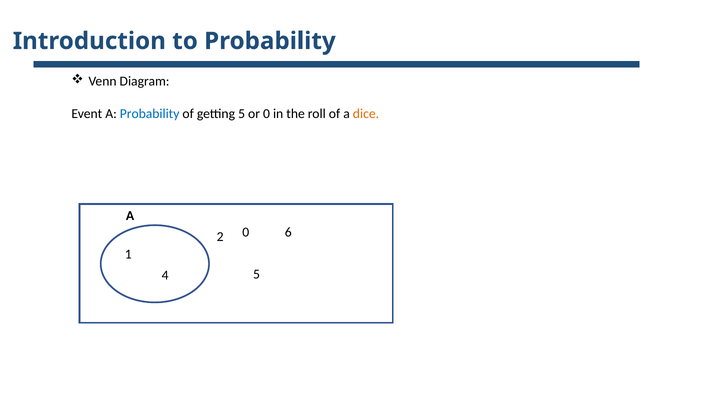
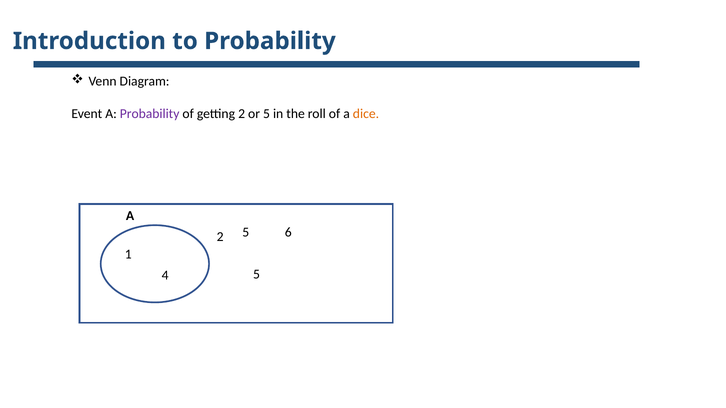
Probability colour: blue -> purple (150, 114)
getting 5: 5 -> 2 (242, 114)
or 0: 0 -> 5 (267, 114)
2 0: 0 -> 5 (246, 233)
